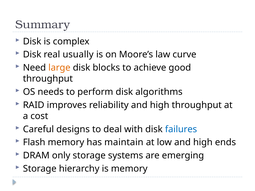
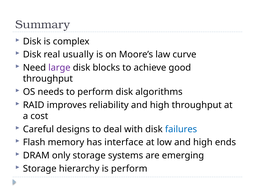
large colour: orange -> purple (59, 68)
maintain: maintain -> interface (124, 143)
is memory: memory -> perform (129, 169)
